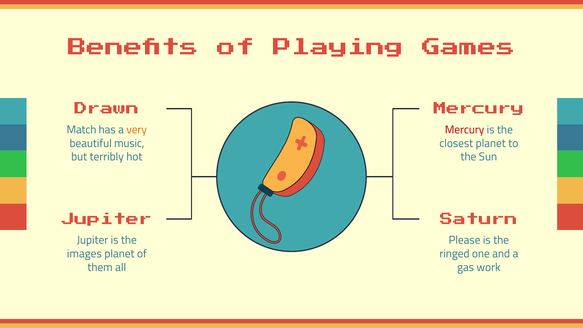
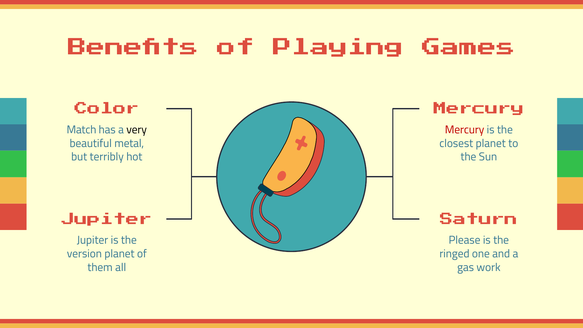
Drawn: Drawn -> Color (107, 111)
very colour: orange -> black (137, 130)
music: music -> metal (129, 143)
images: images -> version (84, 254)
